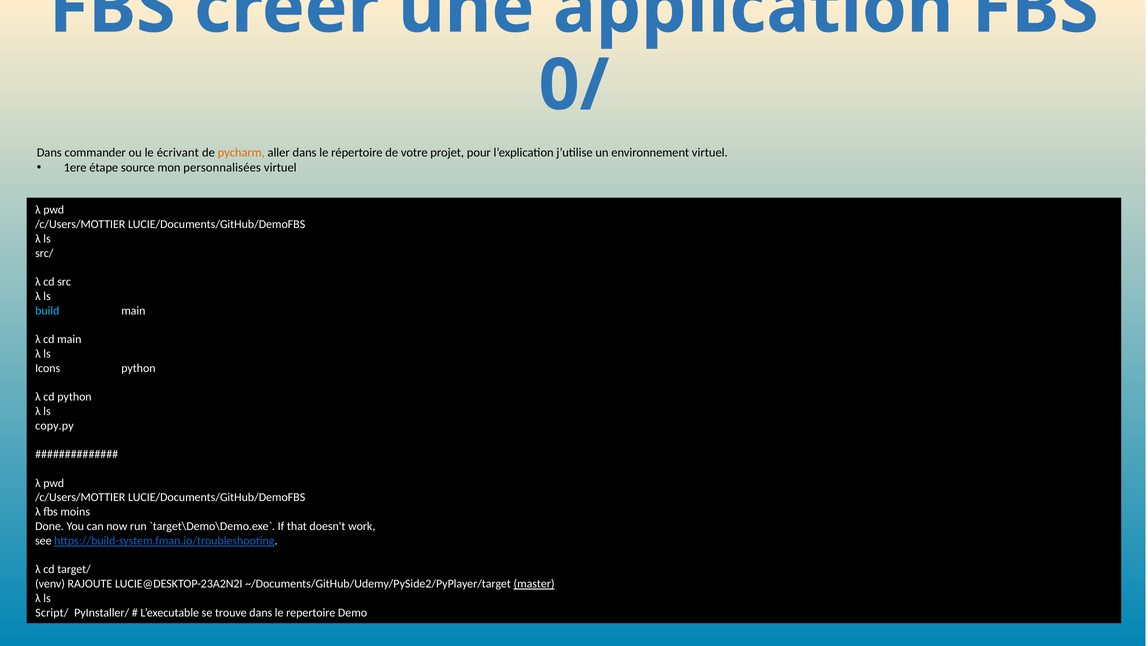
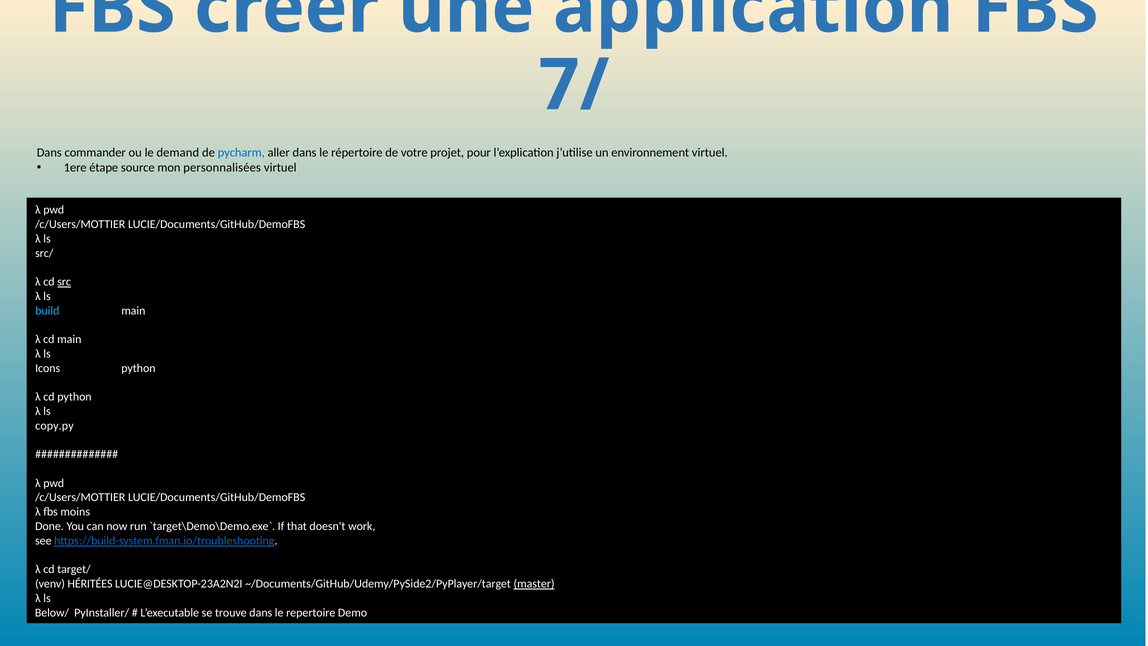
0/: 0/ -> 7/ (574, 85)
écrivant: écrivant -> demand (178, 153)
pycharm colour: orange -> blue (241, 153)
src underline: none -> present (64, 282)
RAJOUTE: RAJOUTE -> HÉRITÉES (90, 584)
Script/: Script/ -> Below/ (52, 612)
